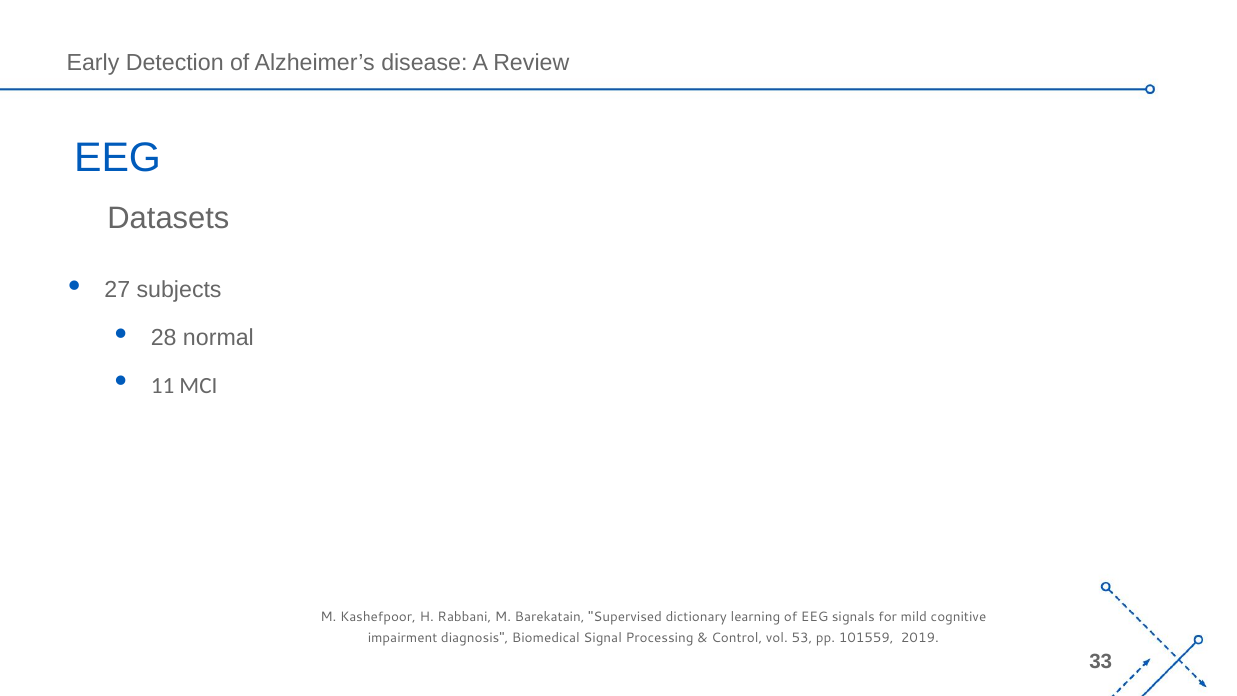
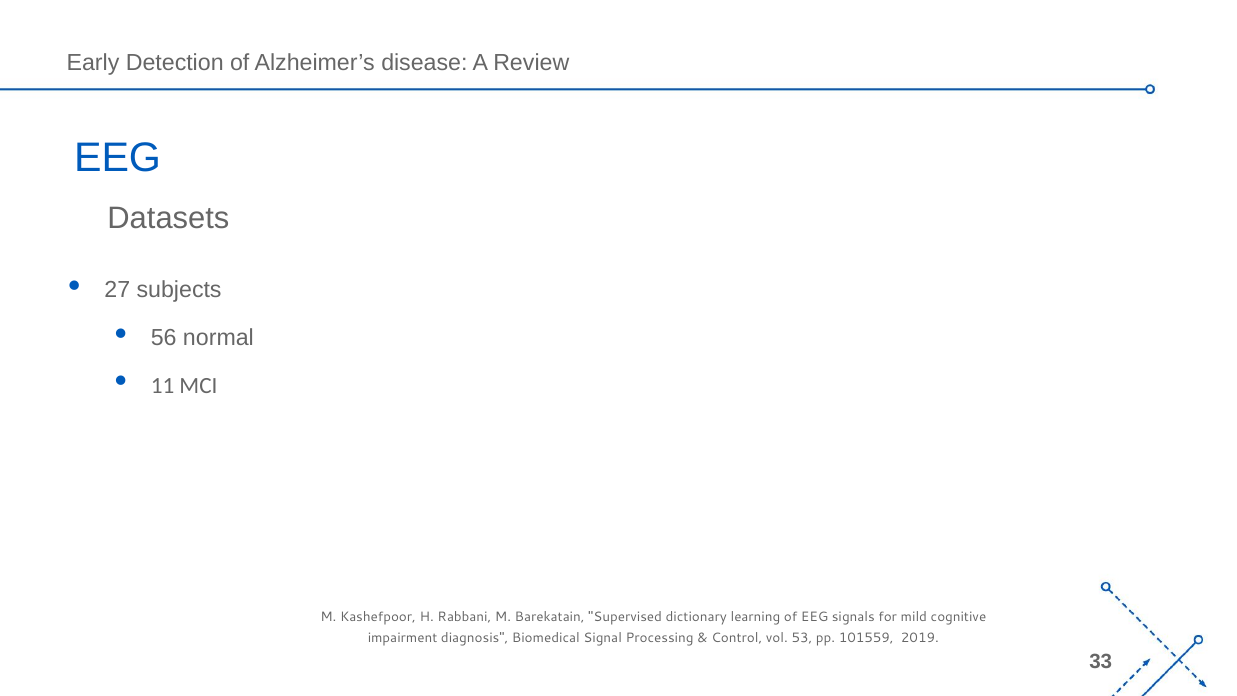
28: 28 -> 56 (164, 338)
